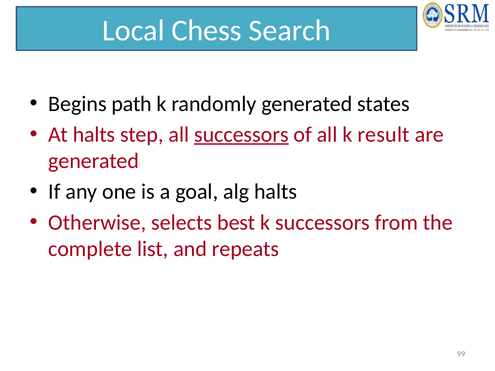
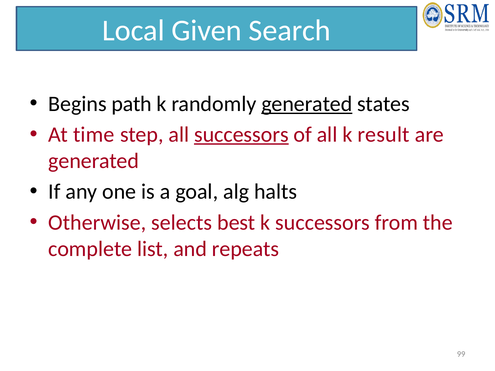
Chess: Chess -> Given (207, 31)
generated underline: none -> present (307, 104)
At halts: halts -> time (94, 135)
